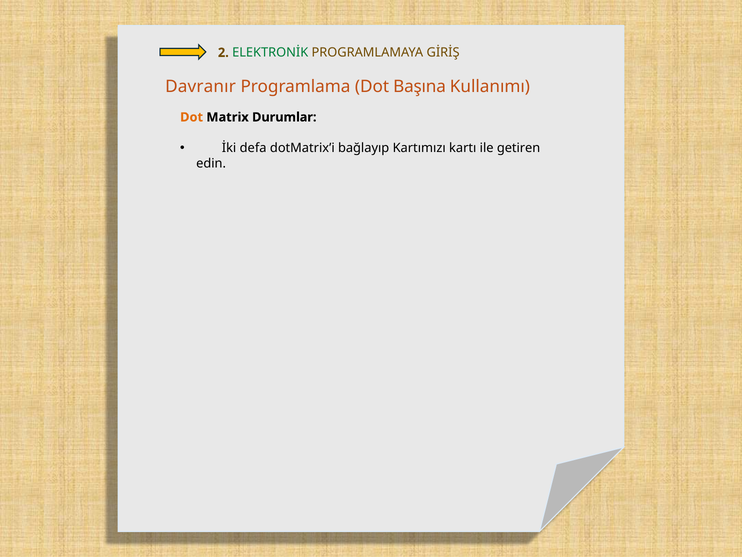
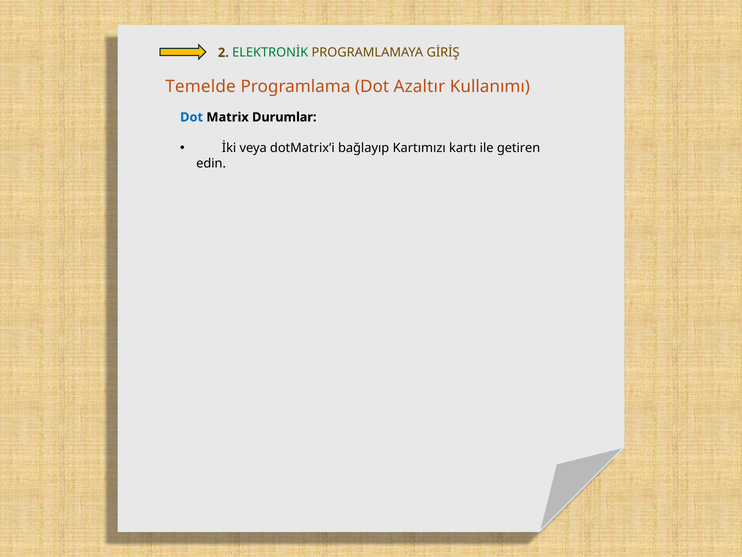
Davranır: Davranır -> Temelde (201, 86)
Başına: Başına -> Azaltır (419, 86)
Dot colour: orange -> blue (192, 117)
defa: defa -> veya (253, 148)
